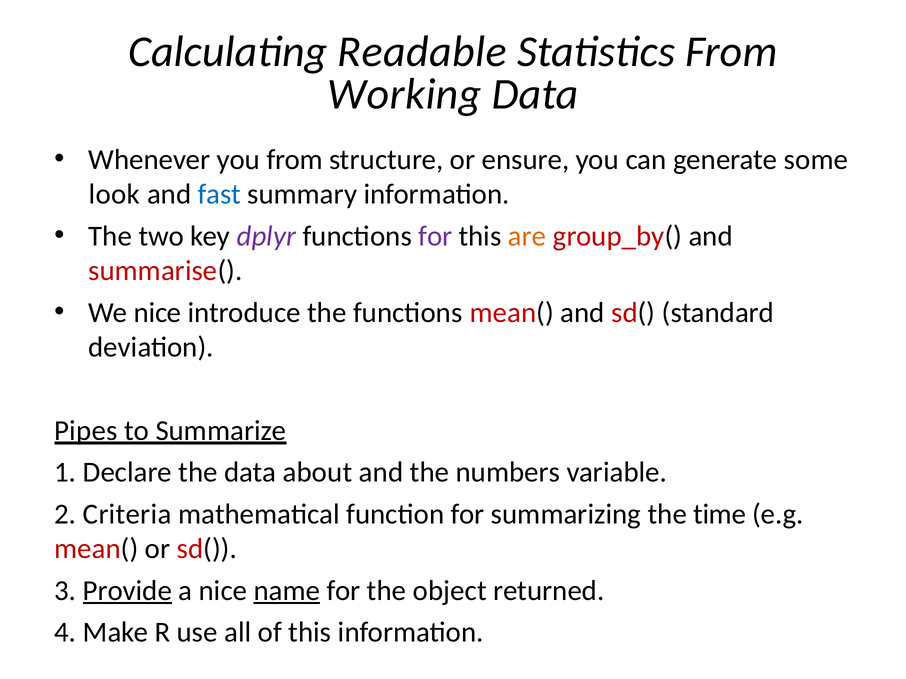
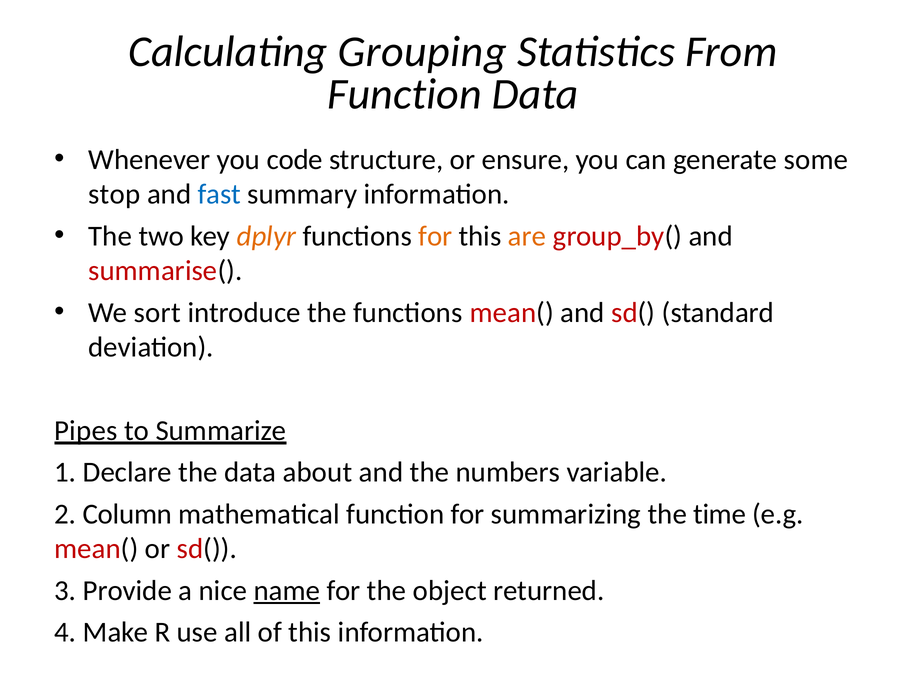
Readable: Readable -> Grouping (422, 52)
Working: Working -> Function (405, 94)
you from: from -> code (295, 160)
look: look -> stop (114, 195)
dplyr colour: purple -> orange (266, 236)
for colour: purple -> orange (435, 236)
We nice: nice -> sort (157, 313)
Criteria: Criteria -> Column (127, 515)
Provide underline: present -> none (127, 591)
